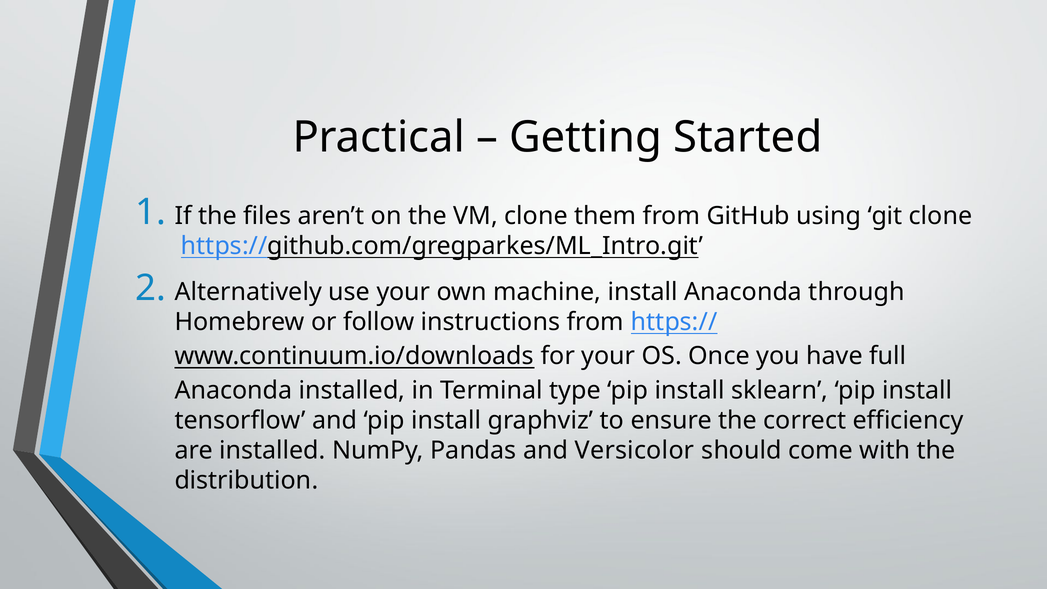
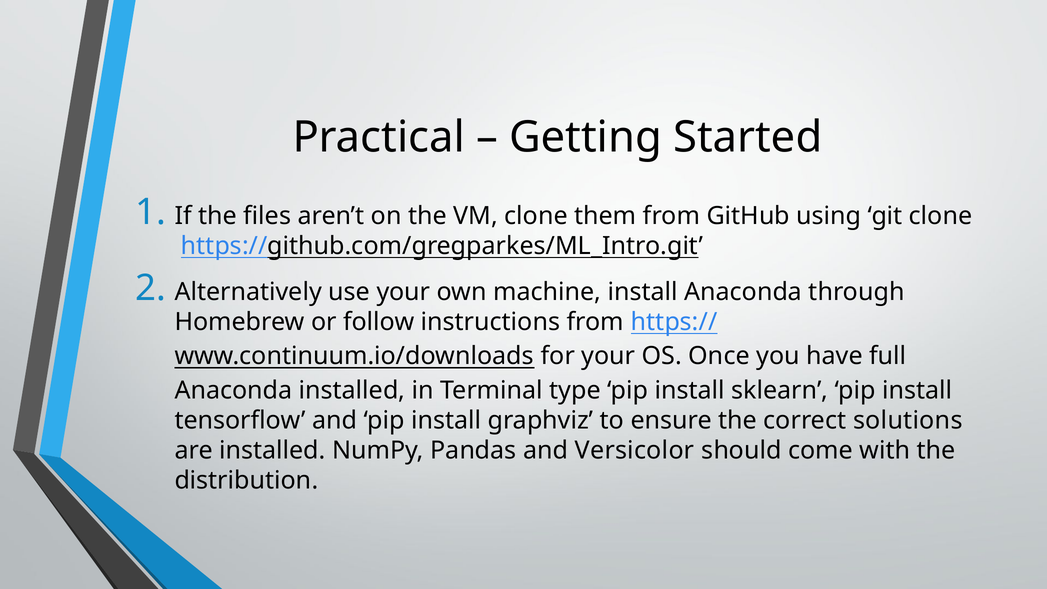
efficiency: efficiency -> solutions (908, 420)
